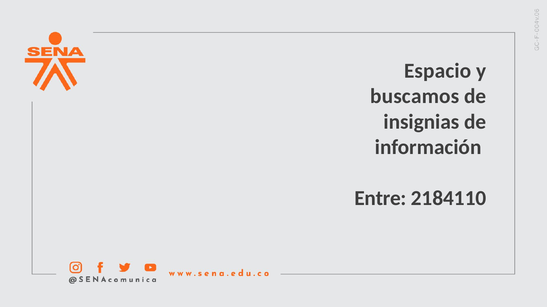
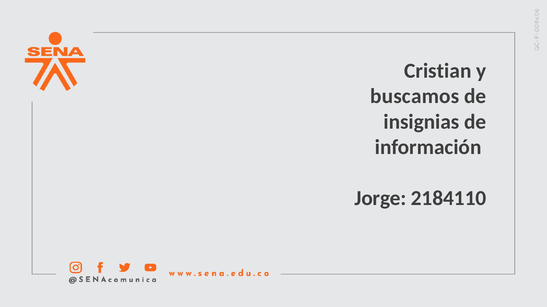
Espacio: Espacio -> Cristian (438, 71)
Entre: Entre -> Jorge (380, 199)
